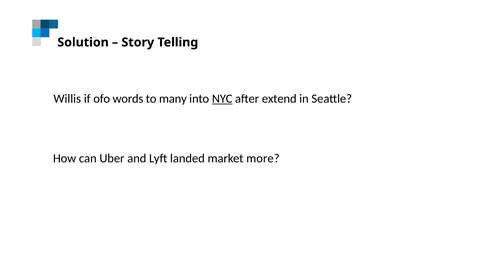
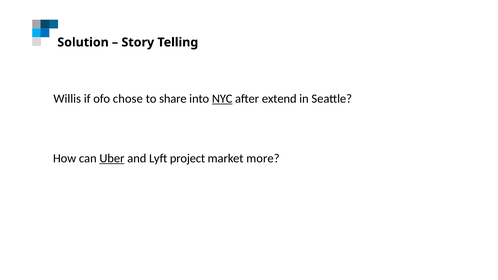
words: words -> chose (128, 99)
many: many -> share (173, 99)
Uber underline: none -> present (112, 158)
landed: landed -> project (188, 158)
